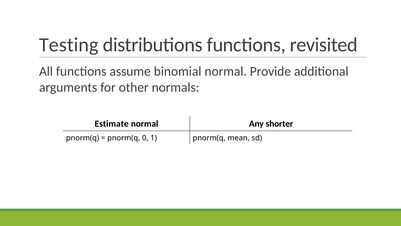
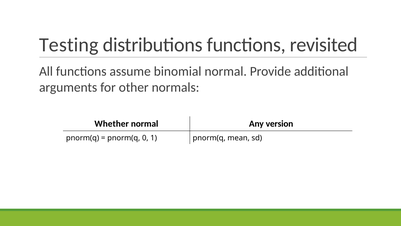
Estimate: Estimate -> Whether (112, 124)
shorter: shorter -> version (279, 124)
